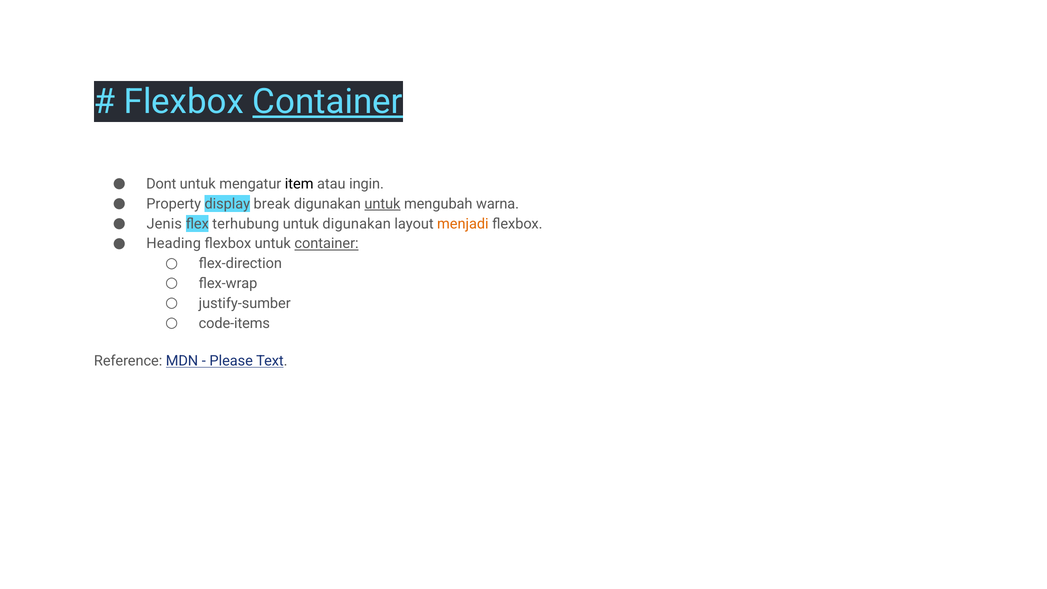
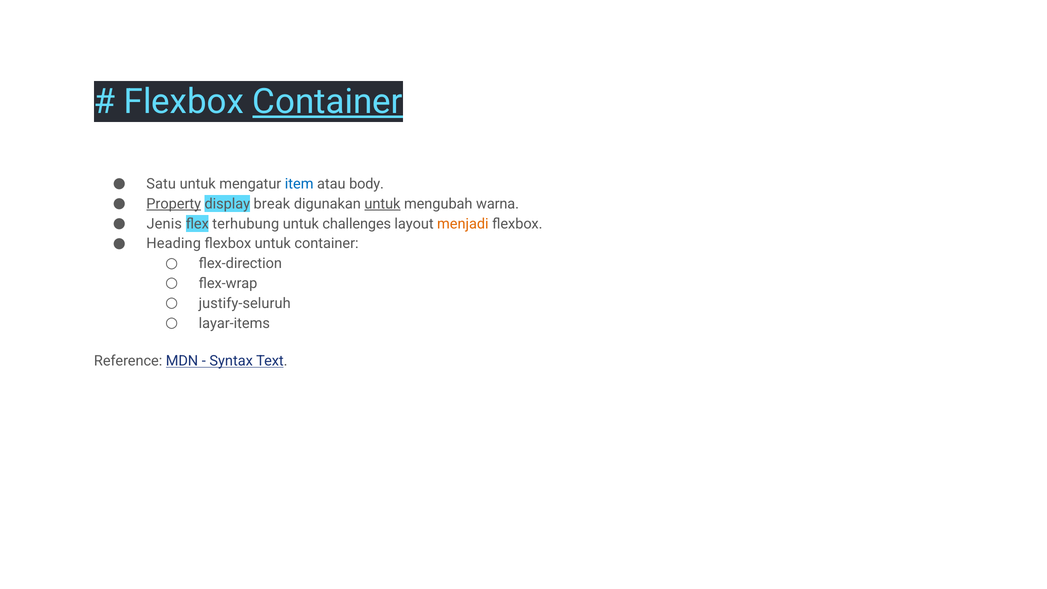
Dont: Dont -> Satu (161, 184)
item colour: black -> blue (299, 184)
ingin: ingin -> body (367, 184)
Property underline: none -> present (174, 204)
untuk digunakan: digunakan -> challenges (357, 224)
container underline: present -> none (327, 244)
justify-sumber: justify-sumber -> justify-seluruh (245, 304)
code-items: code-items -> layar-items (234, 323)
Please: Please -> Syntax (231, 361)
